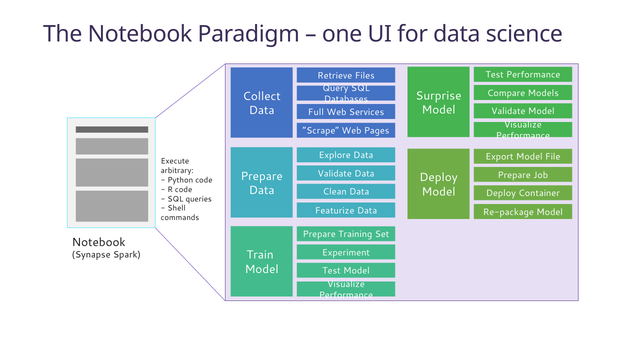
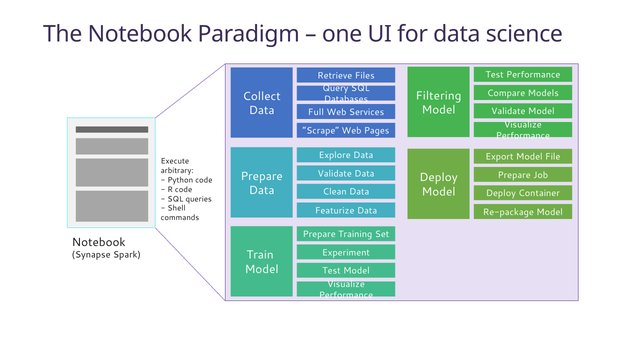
Surprise: Surprise -> Filtering (439, 96)
